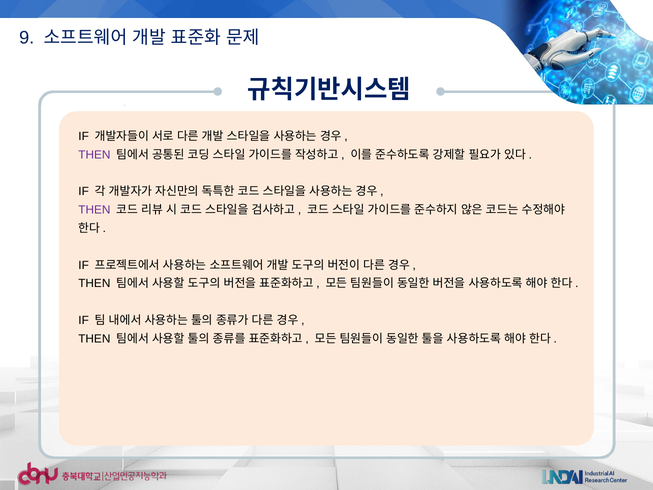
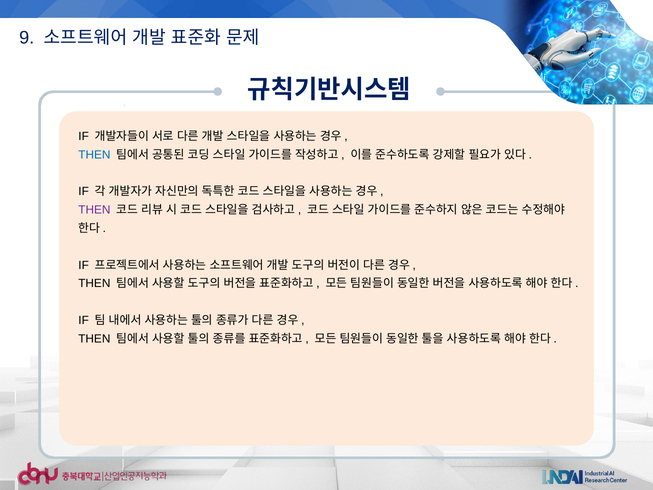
THEN colour: purple -> blue (94, 155)
